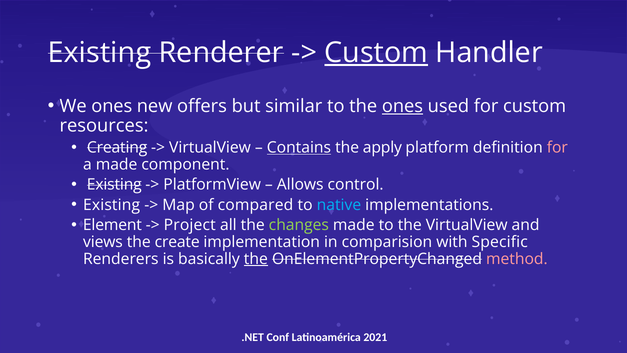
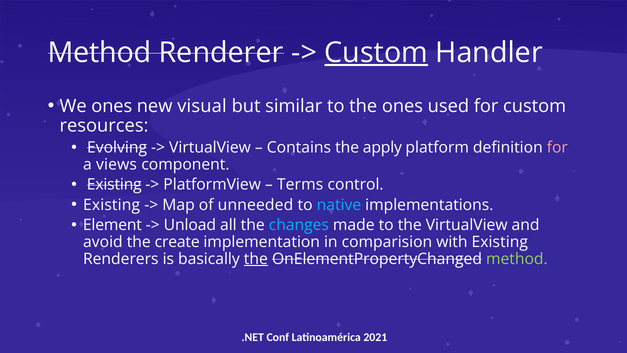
Existing: Existing -> Method (100, 53)
offers: offers -> visual (202, 106)
ones underline: present -> none (402, 106)
Creating: Creating -> Evolving (117, 147)
Contains underline: present -> none (299, 147)
a made: made -> views (116, 164)
Allows: Allows -> Terms (300, 184)
compared: compared -> unneeded (255, 205)
Project: Project -> Unload (190, 225)
changes colour: light green -> light blue (299, 225)
views: views -> avoid (103, 242)
with Specific: Specific -> Existing (500, 242)
method colour: pink -> light green (517, 259)
